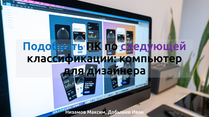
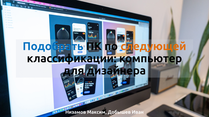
следующей colour: purple -> orange (153, 47)
